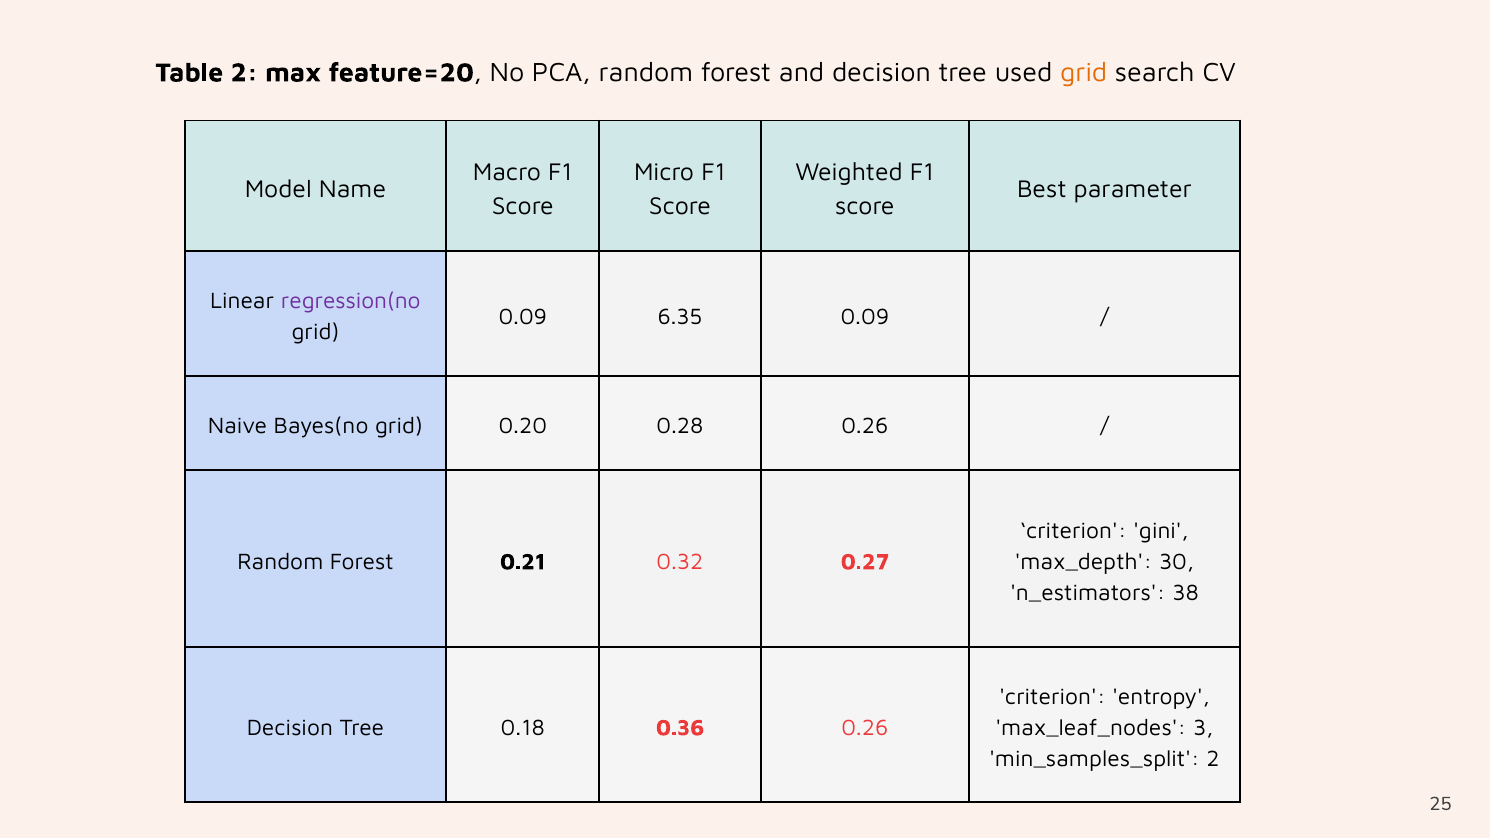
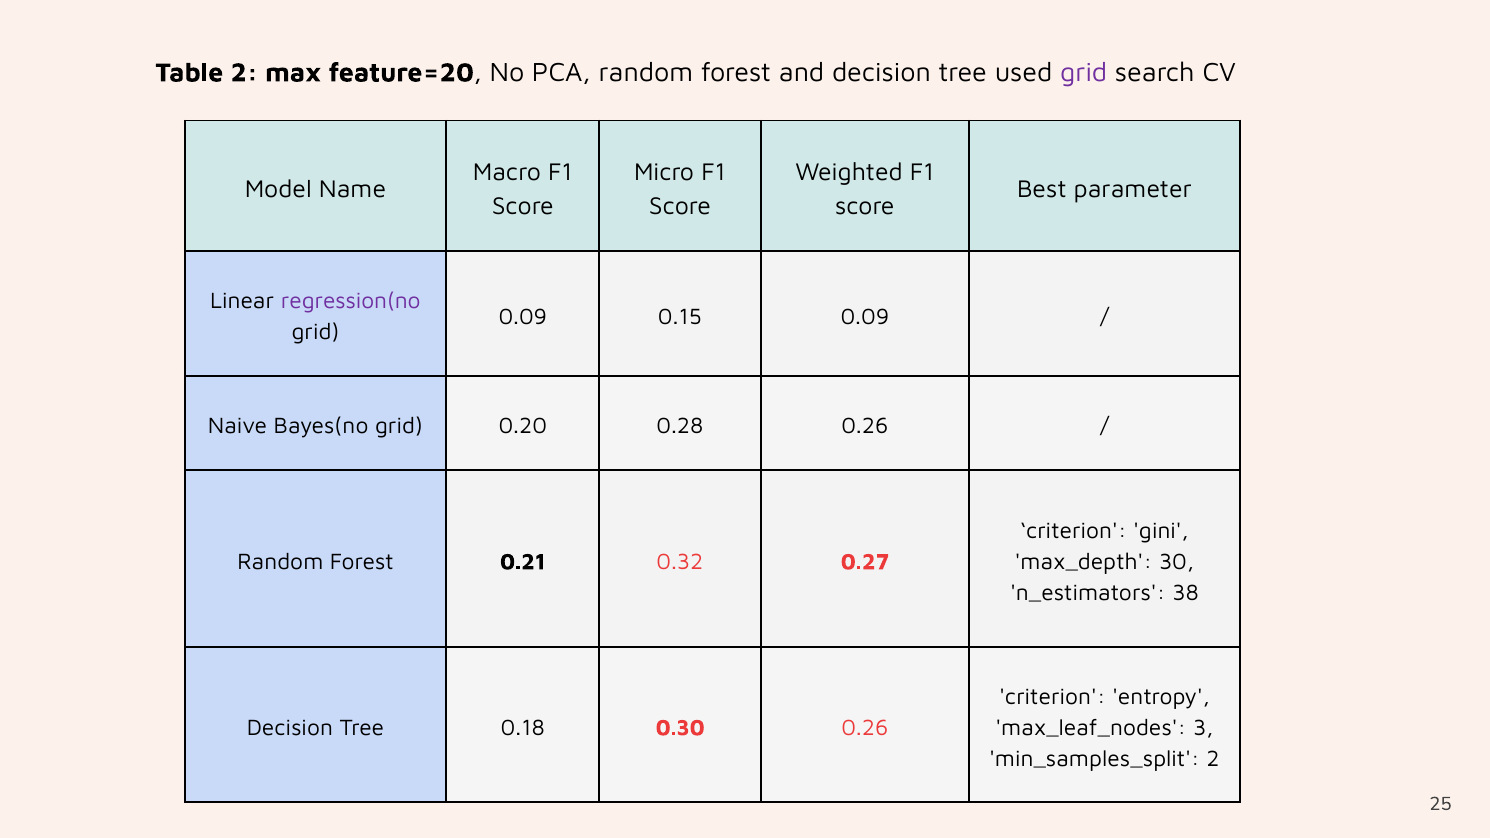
grid colour: orange -> purple (1084, 73)
6.35: 6.35 -> 0.15 (680, 317)
0.36: 0.36 -> 0.30 (680, 728)
